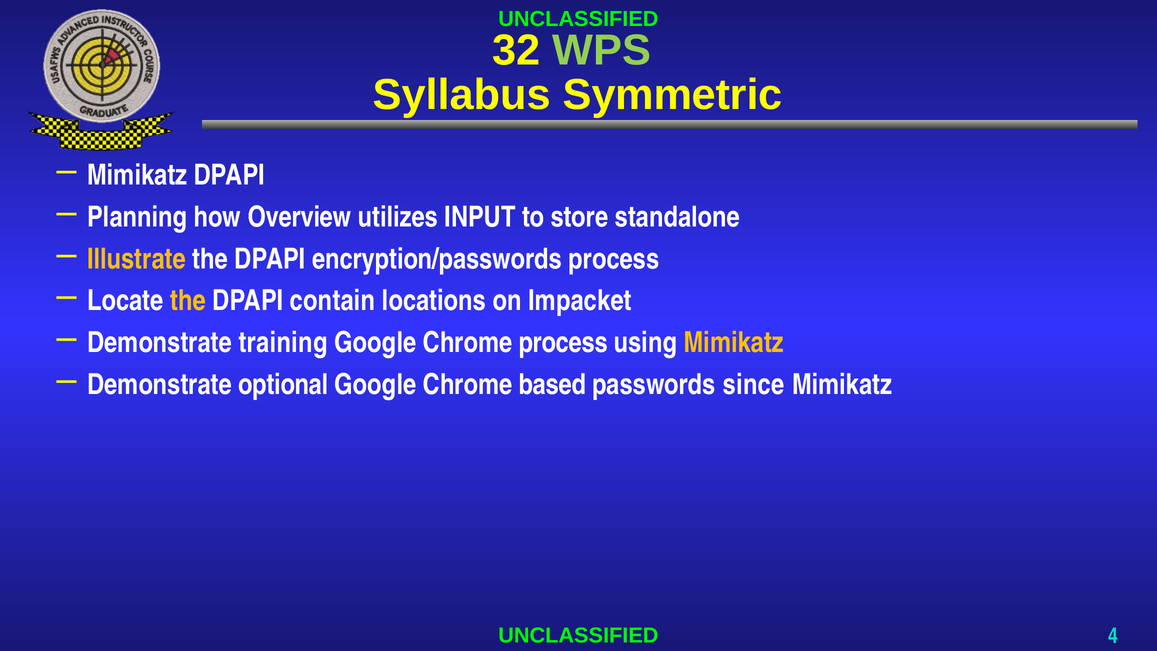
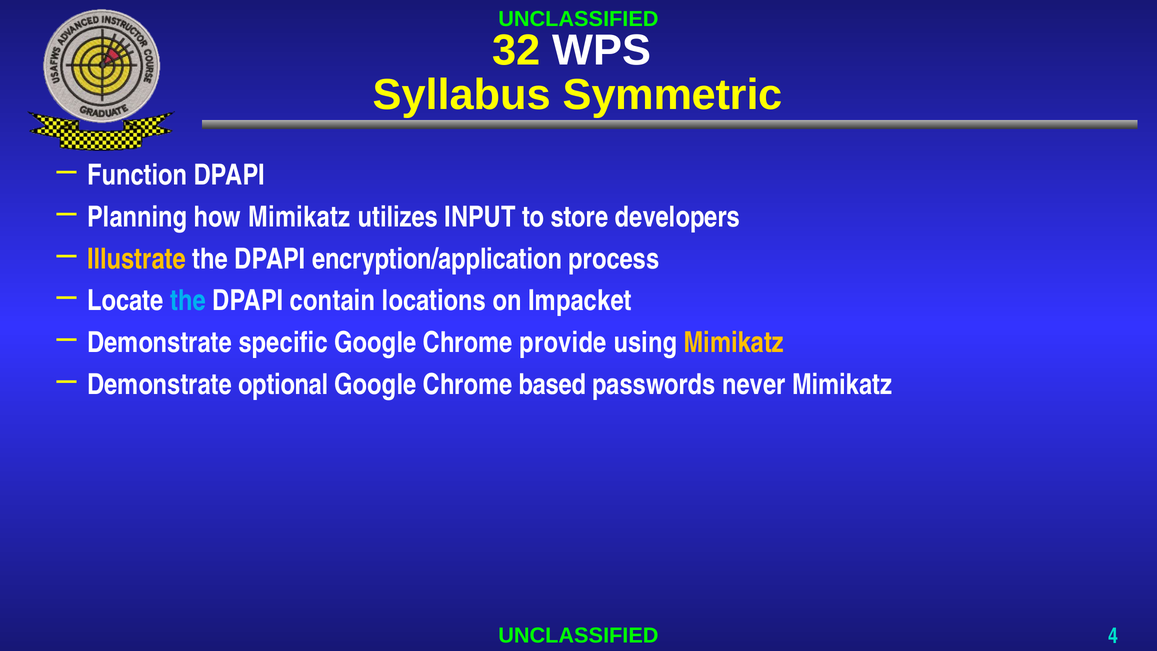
WPS colour: light green -> white (602, 50)
Mimikatz: Mimikatz -> Function (137, 175)
how Overview: Overview -> Mimikatz (299, 217)
standalone: standalone -> developers (677, 217)
encryption/passwords: encryption/passwords -> encryption/application (437, 259)
the colour: yellow -> light blue (188, 301)
training: training -> specific (283, 343)
Chrome process: process -> provide (563, 343)
since: since -> never (754, 385)
